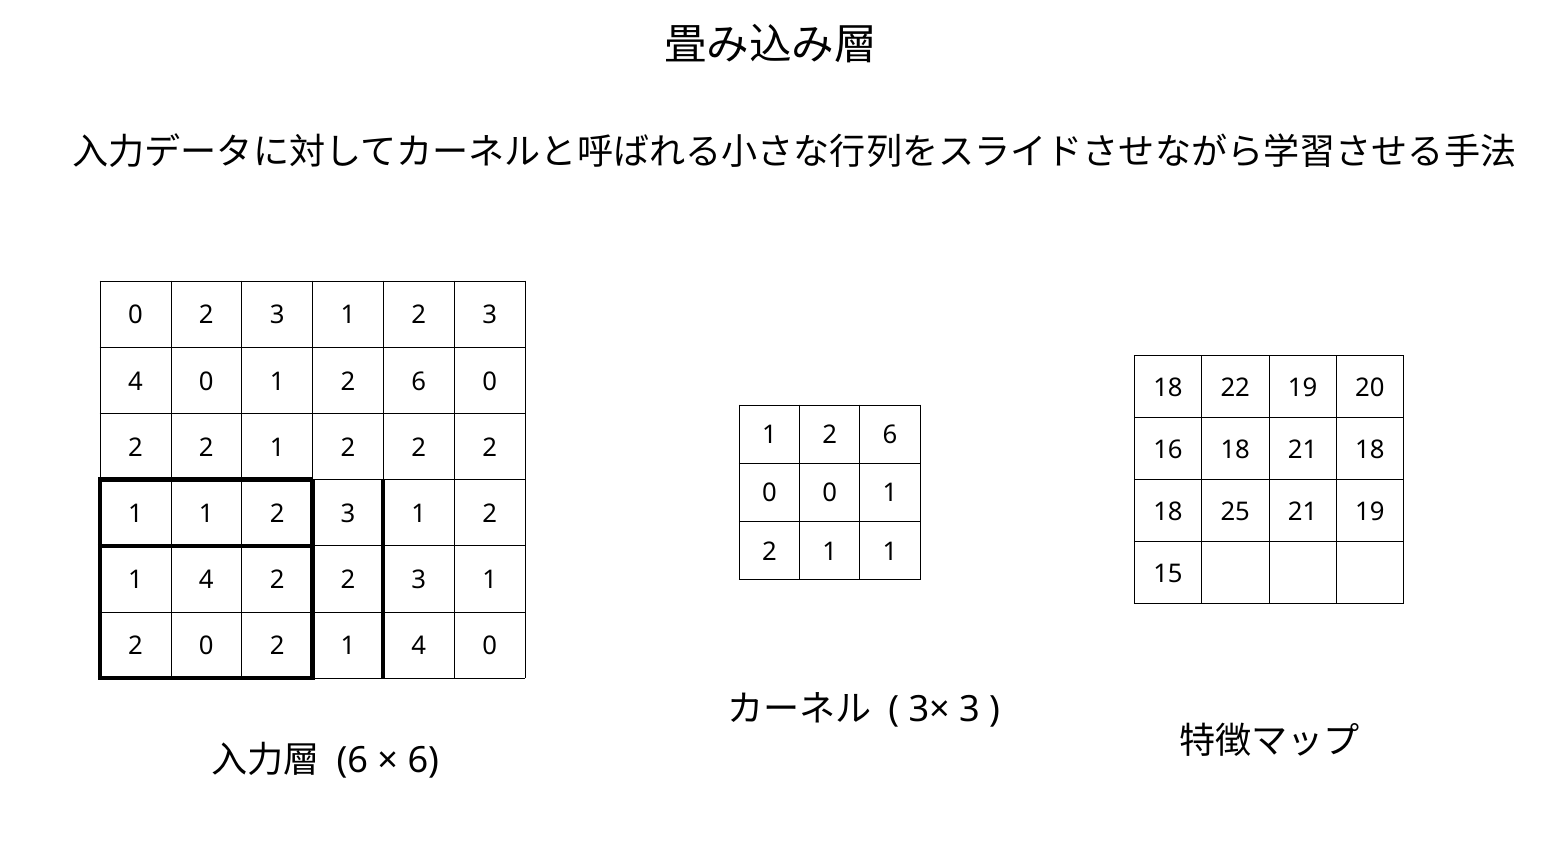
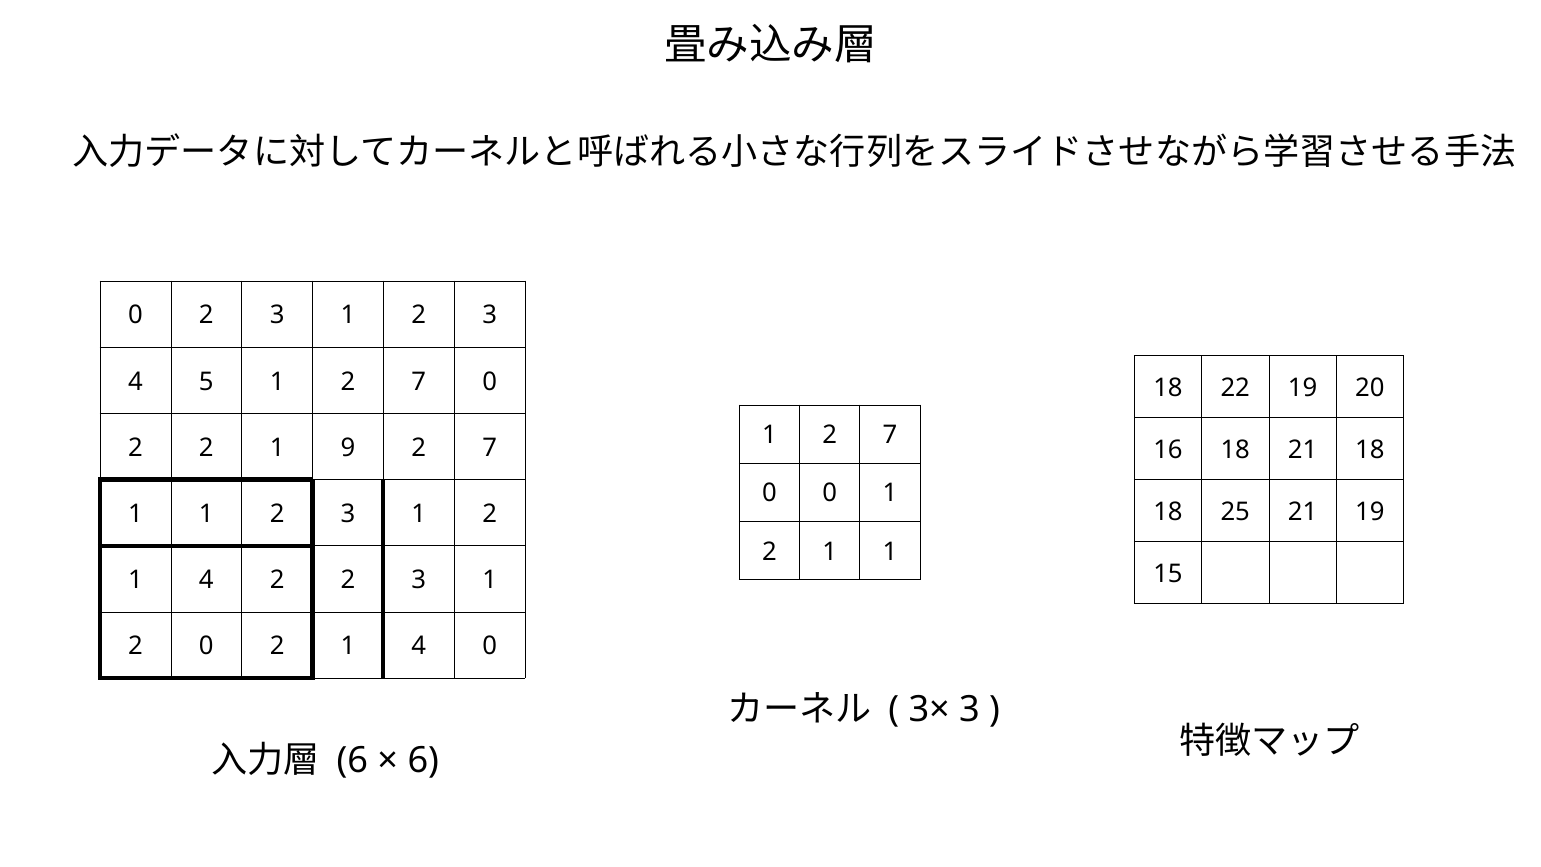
0: 0 -> 5 (206, 382)
6: 6 -> 7 (419, 382)
6: 6 -> 7 (890, 435)
2 1 2: 2 -> 9 (348, 448)
2: 2 -> 7 (490, 448)
